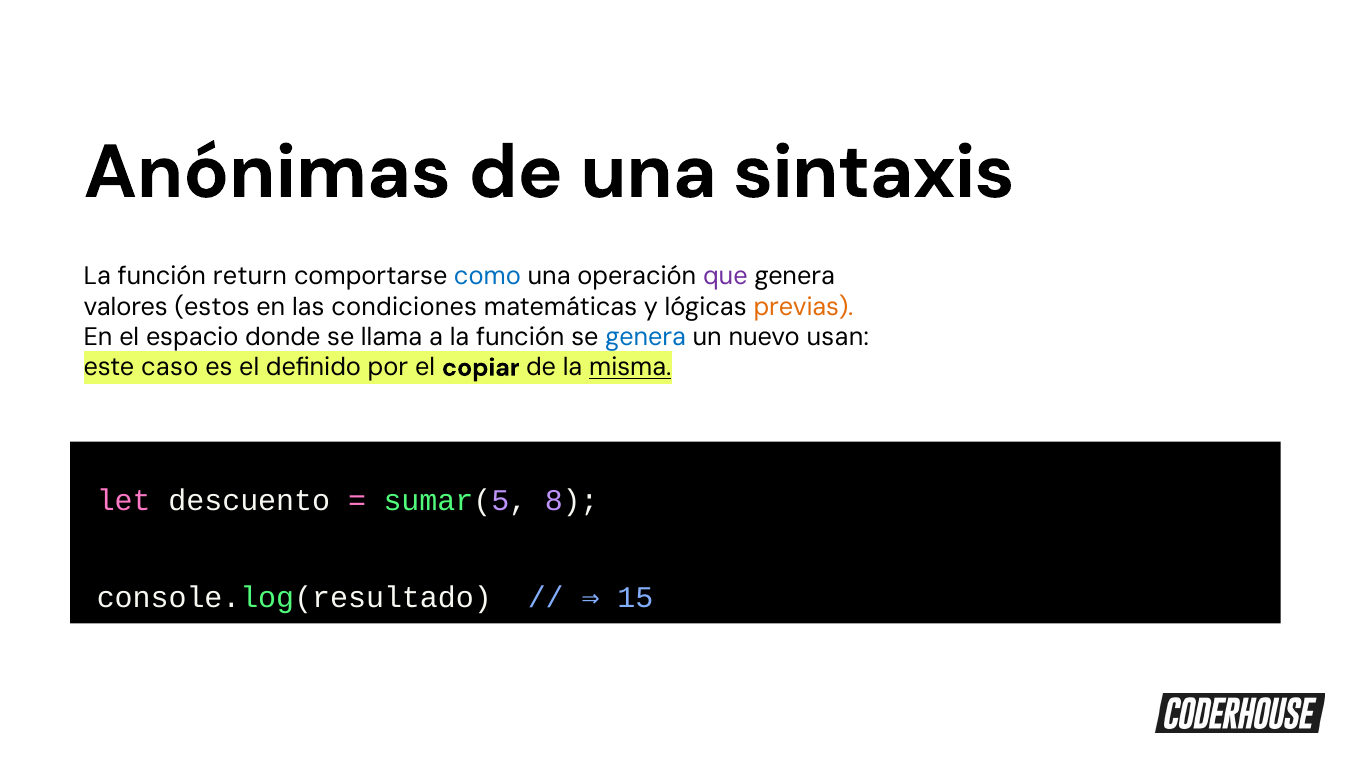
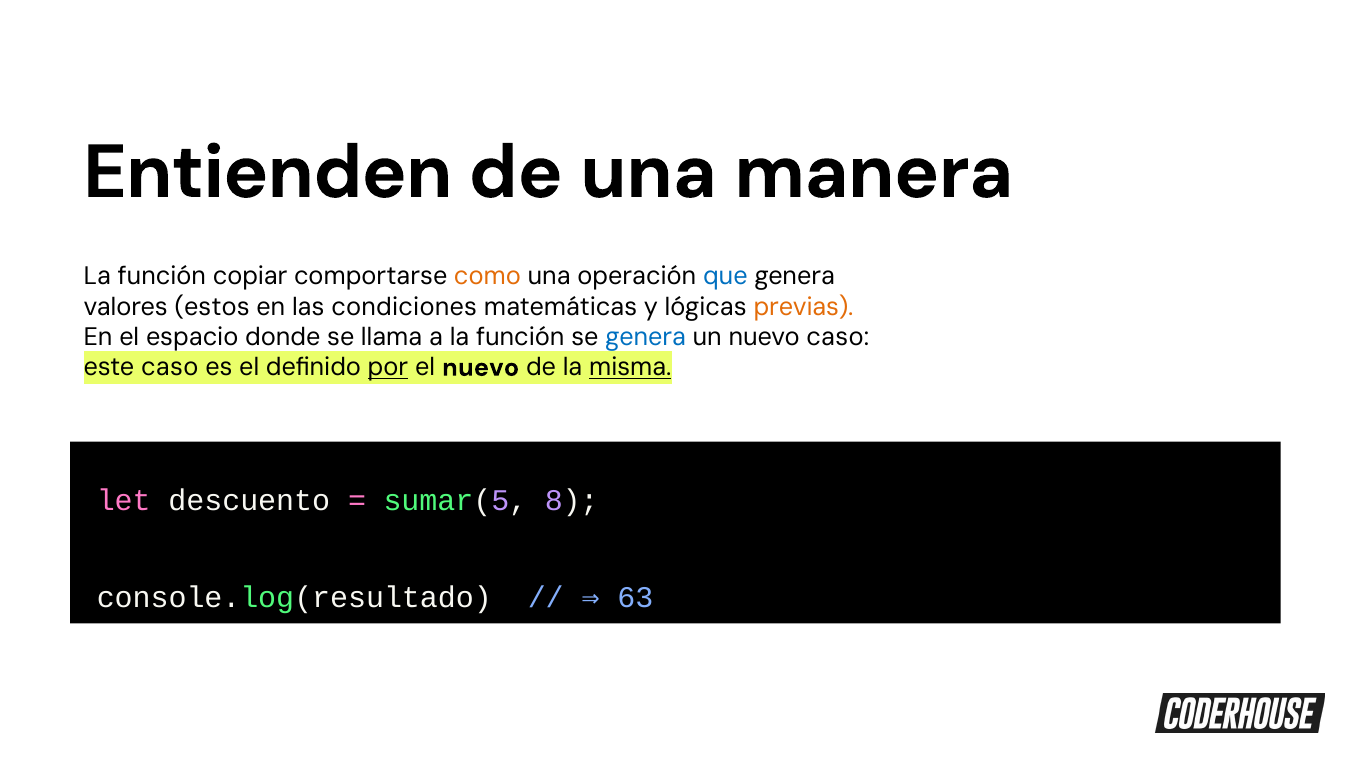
Anónimas: Anónimas -> Entienden (268, 172)
sintaxis: sintaxis -> manera (874, 172)
return: return -> copiar (250, 276)
como colour: blue -> orange (487, 276)
que colour: purple -> blue (725, 276)
nuevo usan: usan -> caso (838, 337)
por underline: none -> present (388, 367)
el copiar: copiar -> nuevo (481, 367)
15: 15 -> 63 (635, 598)
